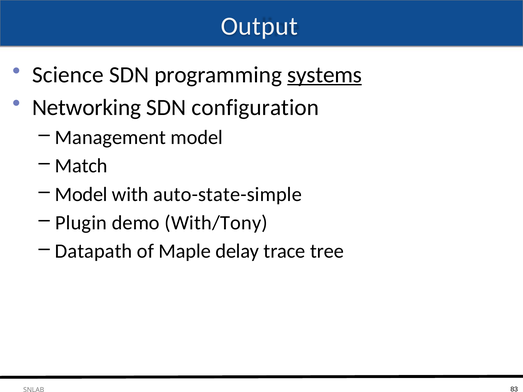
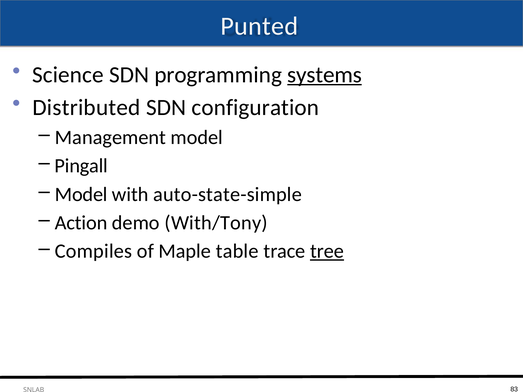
Output: Output -> Punted (259, 26)
Networking: Networking -> Distributed (86, 107)
Match: Match -> Pingall (81, 166)
Plugin: Plugin -> Action (81, 223)
Datapath: Datapath -> Compiles (94, 251)
delay: delay -> table (237, 251)
tree underline: none -> present (327, 251)
